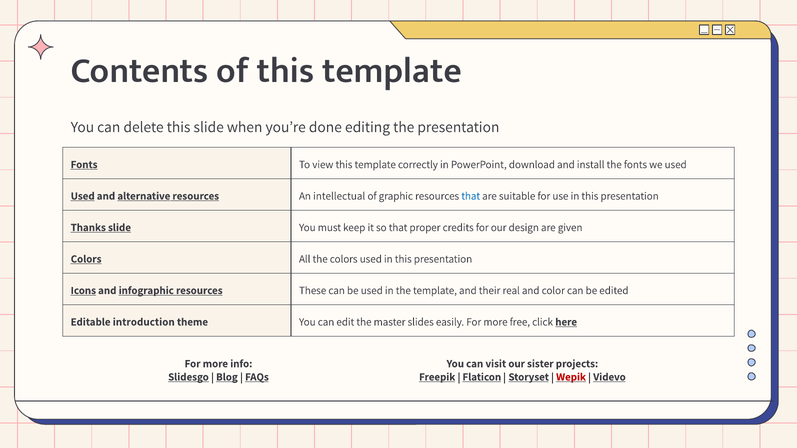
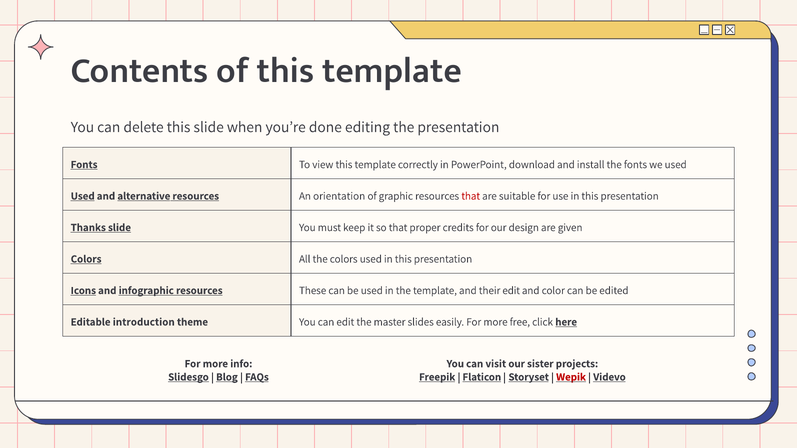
intellectual: intellectual -> orientation (339, 196)
that colour: blue -> red (471, 196)
their real: real -> edit (511, 291)
